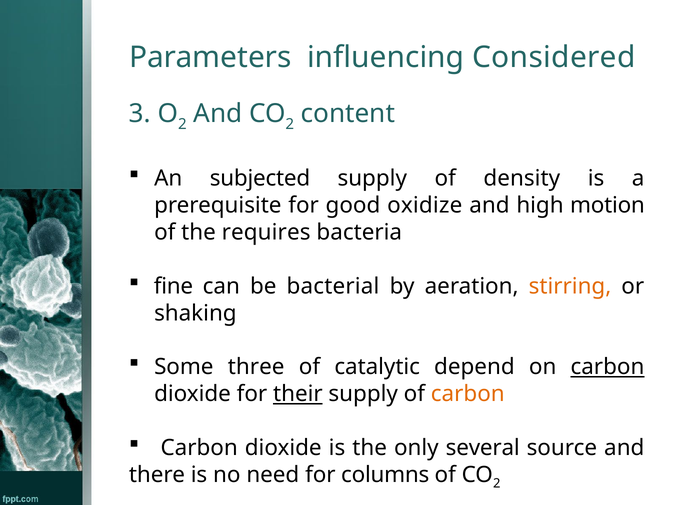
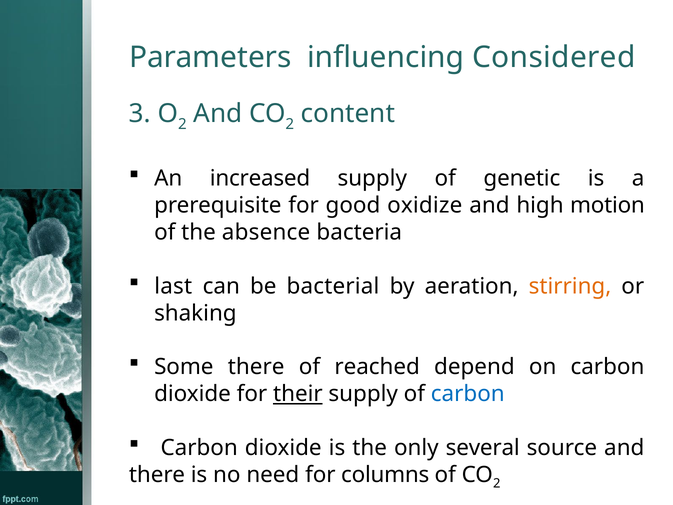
subjected: subjected -> increased (260, 178)
density: density -> genetic (522, 178)
requires: requires -> absence (266, 232)
fine: fine -> last (173, 286)
Some three: three -> there (256, 367)
catalytic: catalytic -> reached (377, 367)
carbon underline: present -> none (607, 367)
carbon colour: orange -> blue (468, 394)
